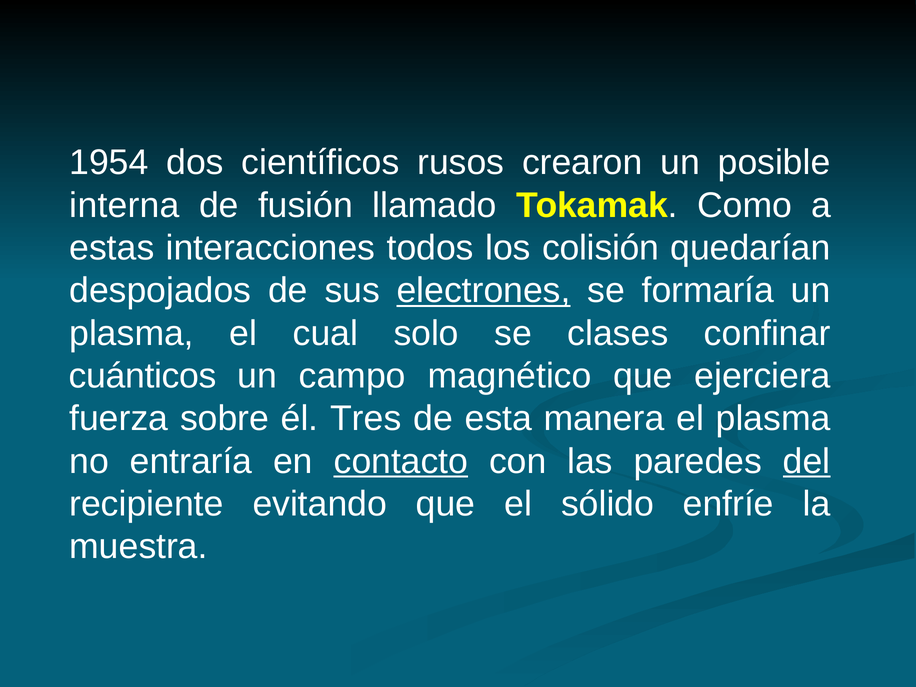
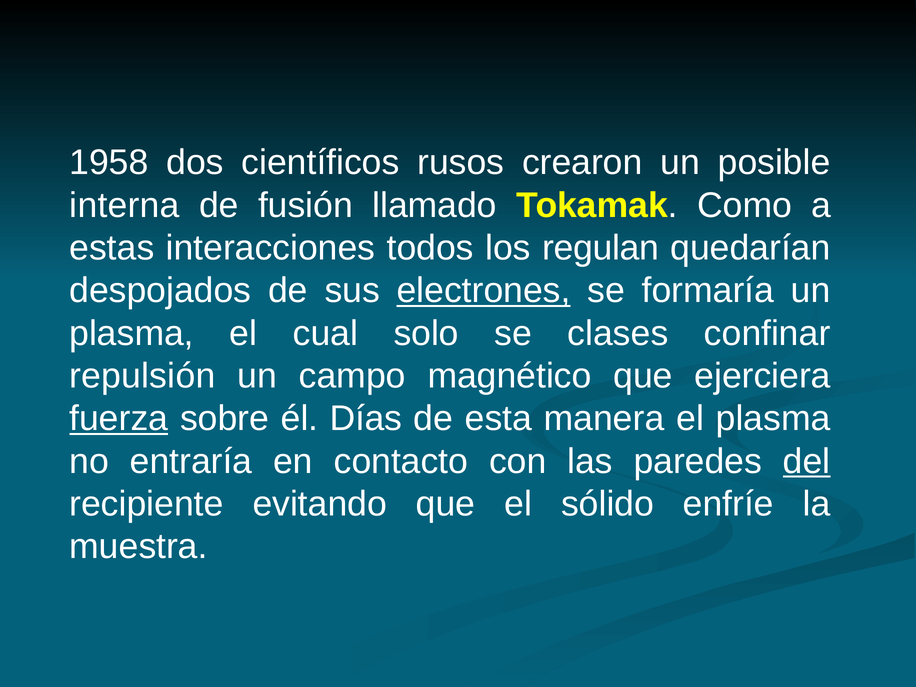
1954: 1954 -> 1958 (109, 163)
colisión: colisión -> regulan (601, 248)
cuánticos: cuánticos -> repulsión (142, 376)
fuerza underline: none -> present (119, 419)
Tres: Tres -> Días (366, 419)
contacto underline: present -> none (401, 461)
